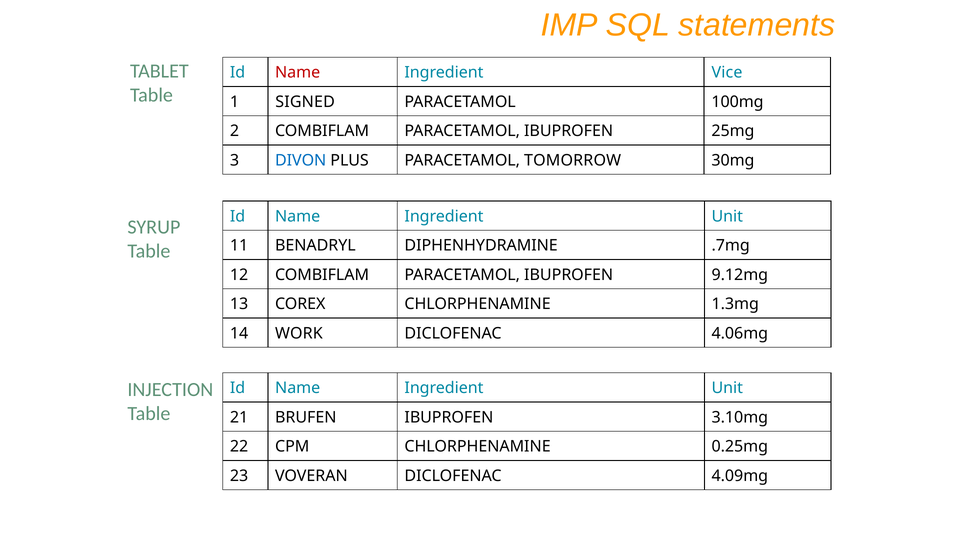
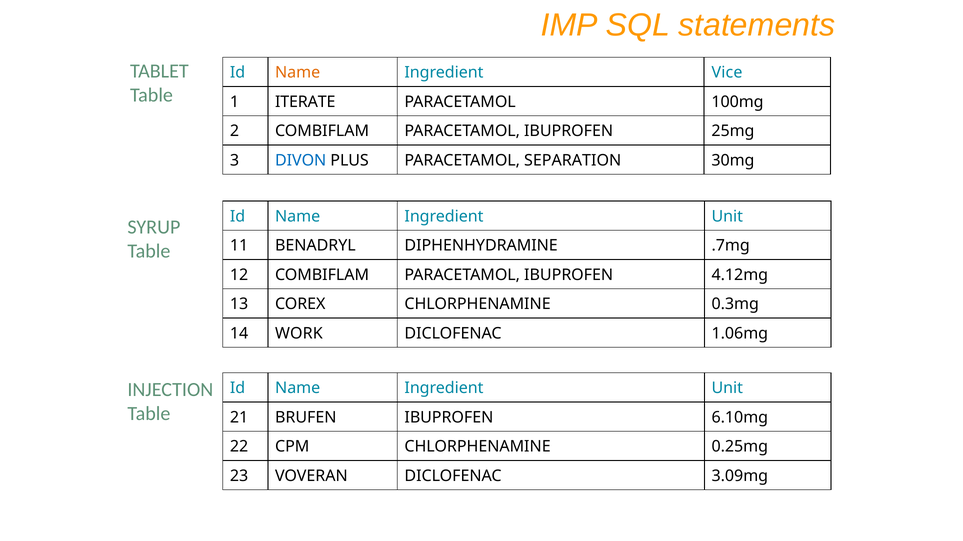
Name colour: red -> orange (298, 73)
SIGNED: SIGNED -> ITERATE (305, 102)
TOMORROW: TOMORROW -> SEPARATION (573, 161)
9.12mg: 9.12mg -> 4.12mg (740, 275)
1.3mg: 1.3mg -> 0.3mg (735, 304)
4.06mg: 4.06mg -> 1.06mg (740, 334)
3.10mg: 3.10mg -> 6.10mg (740, 418)
4.09mg: 4.09mg -> 3.09mg (740, 476)
